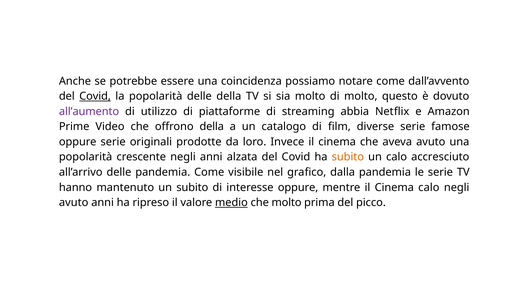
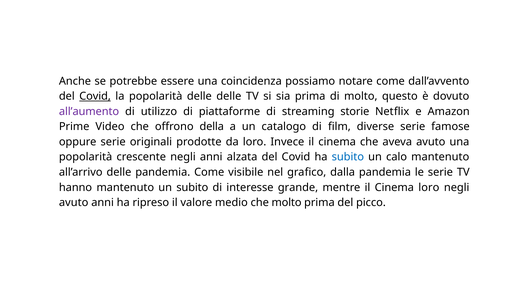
delle della: della -> delle (229, 96)
sia molto: molto -> prima (310, 96)
abbia: abbia -> storie (355, 112)
subito colour: orange -> blue (348, 157)
calo accresciuto: accresciuto -> mantenuto (440, 157)
interesse oppure: oppure -> grande (298, 187)
Cinema calo: calo -> loro (429, 187)
medio underline: present -> none (231, 203)
